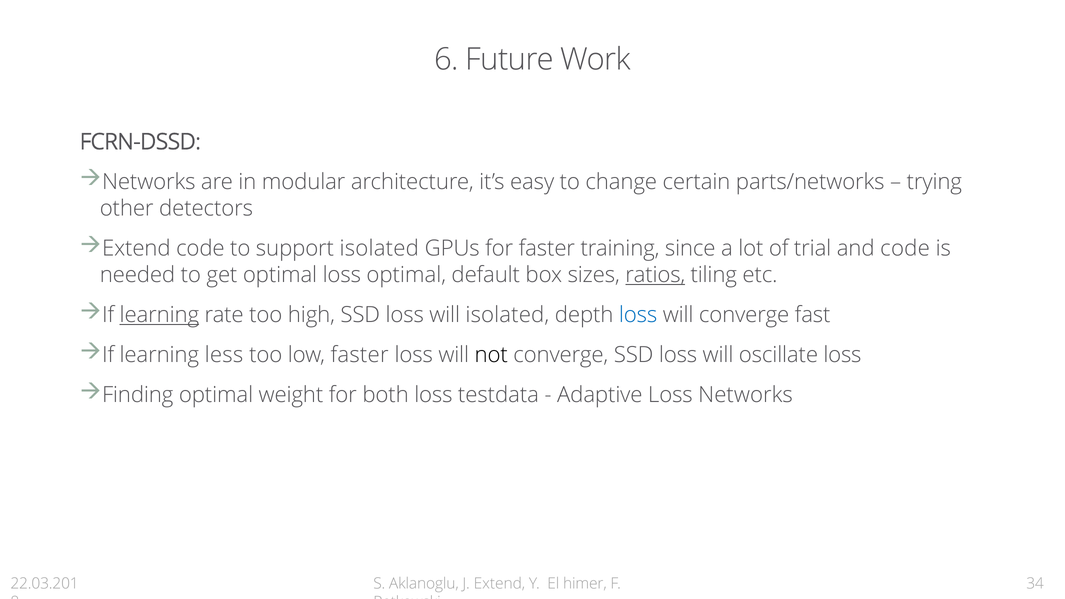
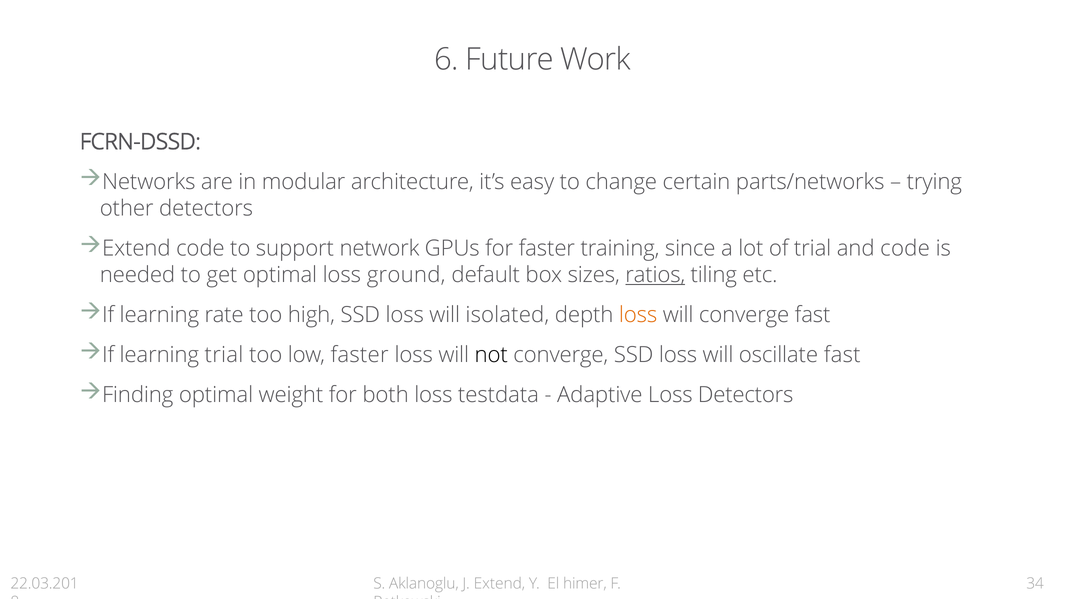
support isolated: isolated -> network (379, 248)
loss optimal: optimal -> ground (406, 275)
learning underline: present -> none (159, 315)
loss colour: blue -> orange (638, 315)
learning less: less -> trial (224, 355)
oscillate loss: loss -> fast (842, 355)
Loss Networks: Networks -> Detectors (746, 395)
